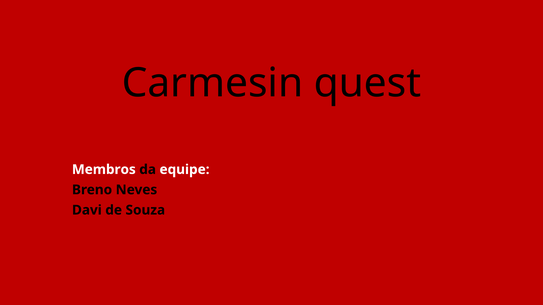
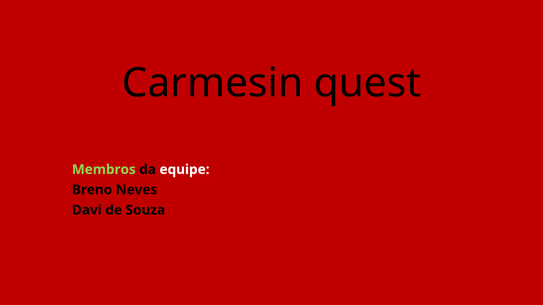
Membros colour: white -> light green (104, 170)
